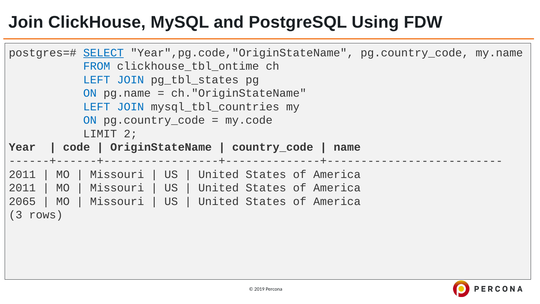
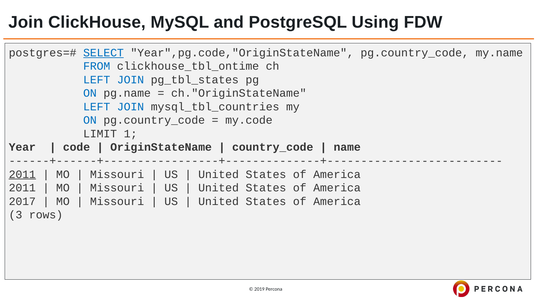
2: 2 -> 1 (131, 134)
2011 underline: none -> present (22, 174)
2065: 2065 -> 2017 (22, 201)
